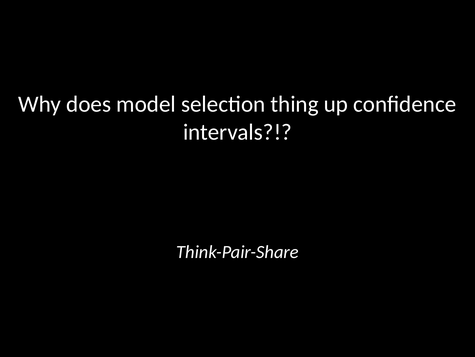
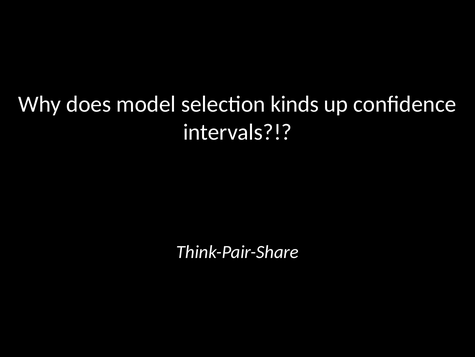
thing: thing -> kinds (295, 104)
